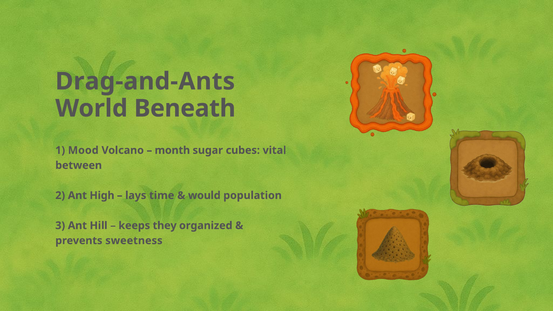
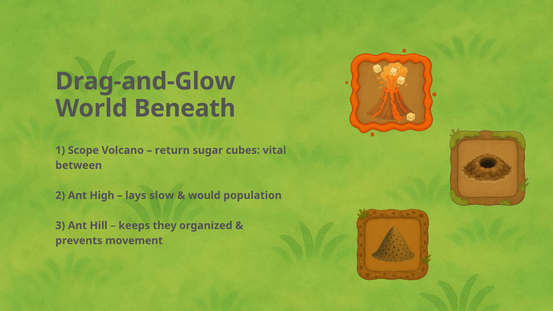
Drag-and-Ants: Drag-and-Ants -> Drag-and-Glow (145, 81)
Mood: Mood -> Scope (83, 150)
month: month -> return (172, 150)
time: time -> slow (162, 195)
sweetness: sweetness -> movement (134, 241)
